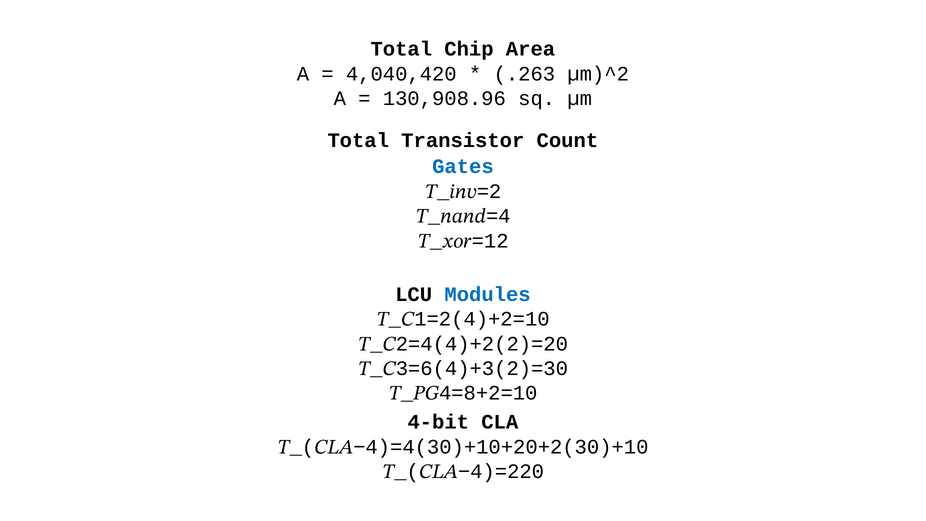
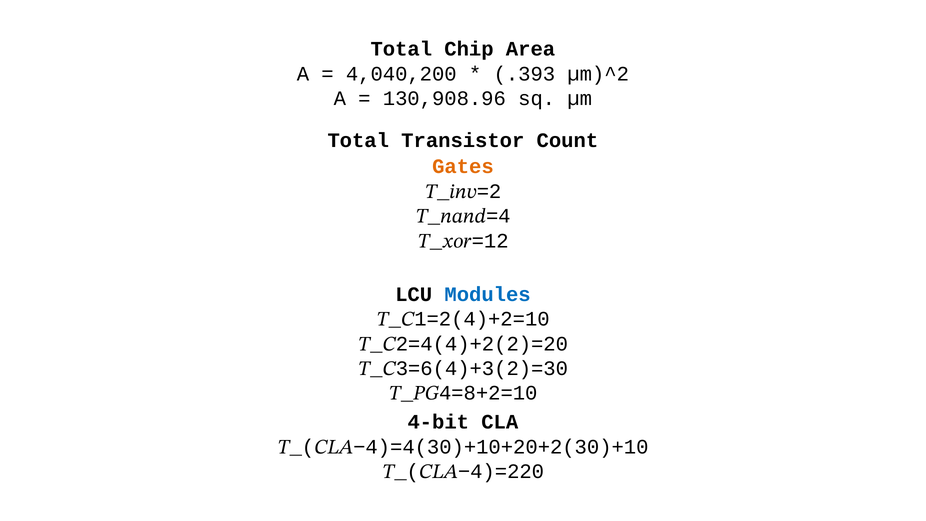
4,040,420: 4,040,420 -> 4,040,200 (401, 74)
.263: .263 -> .393 (524, 74)
Gates colour: blue -> orange (463, 167)
